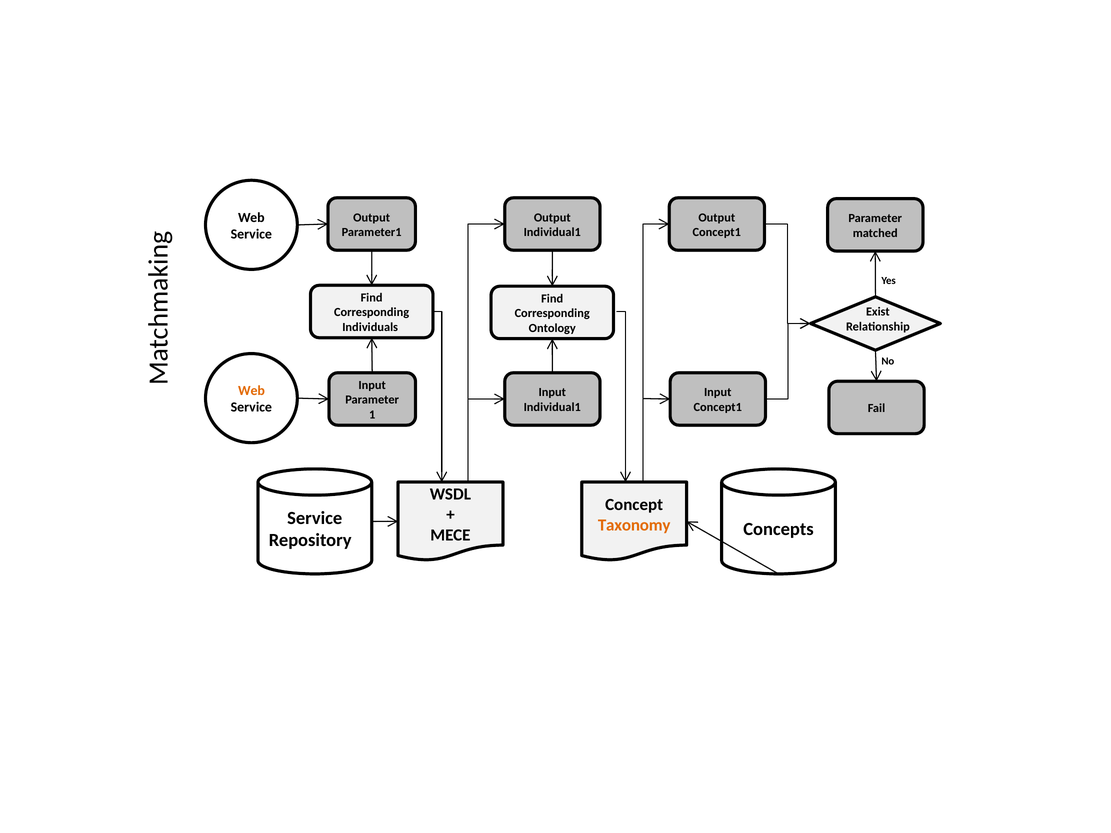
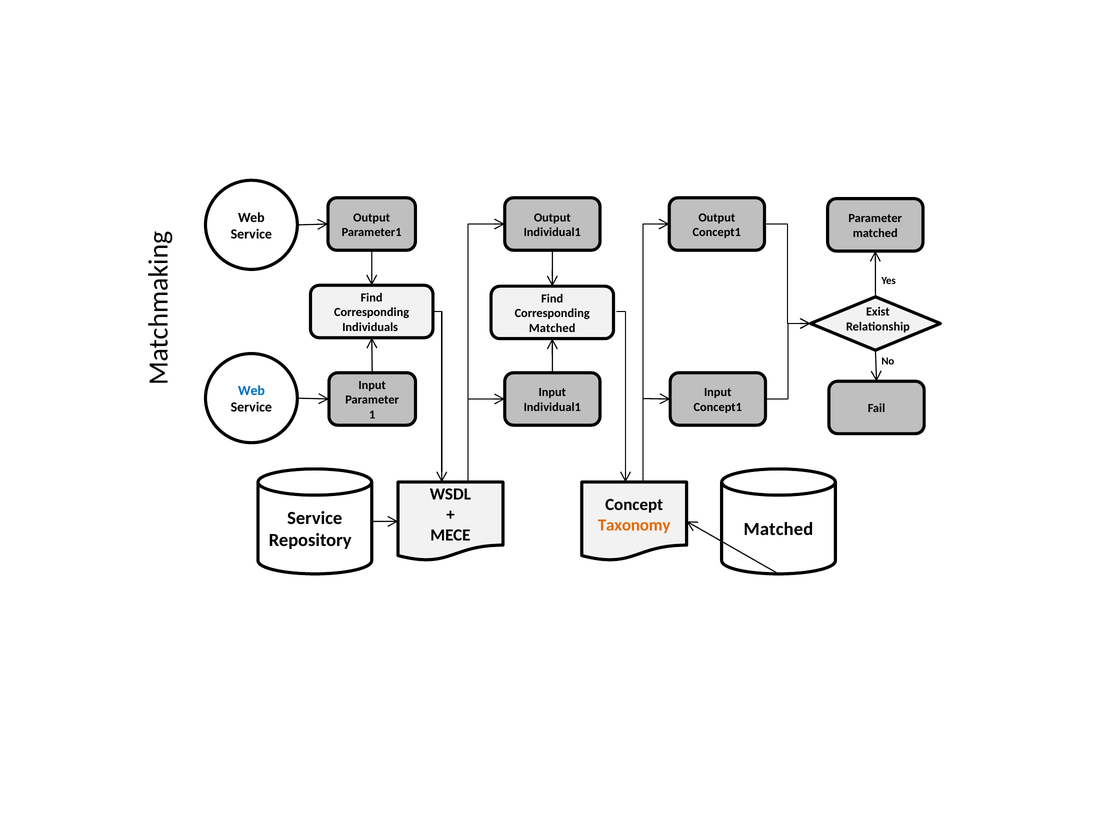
Ontology: Ontology -> Matched (552, 328)
Web colour: orange -> blue (251, 391)
Concepts: Concepts -> Matched (778, 529)
